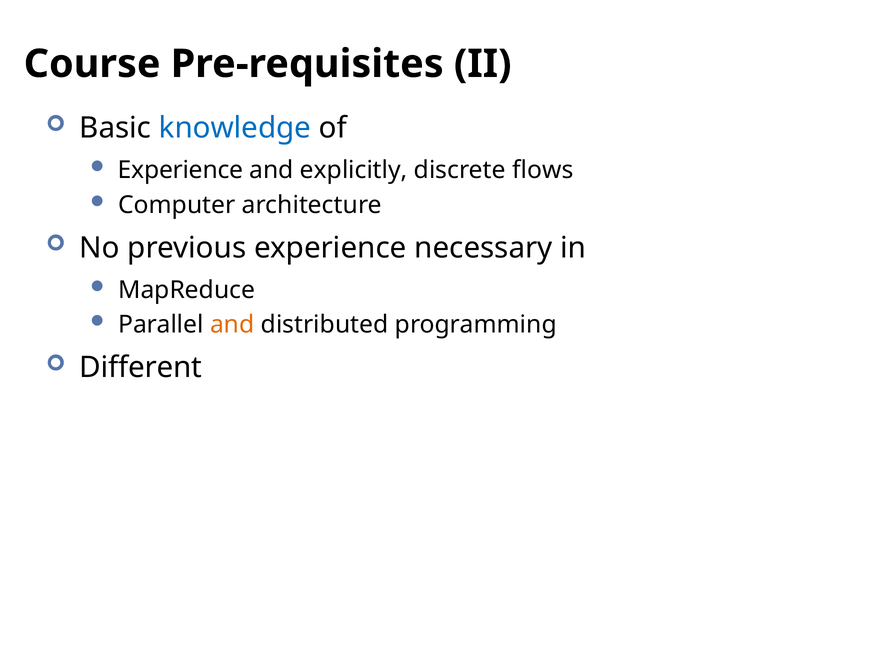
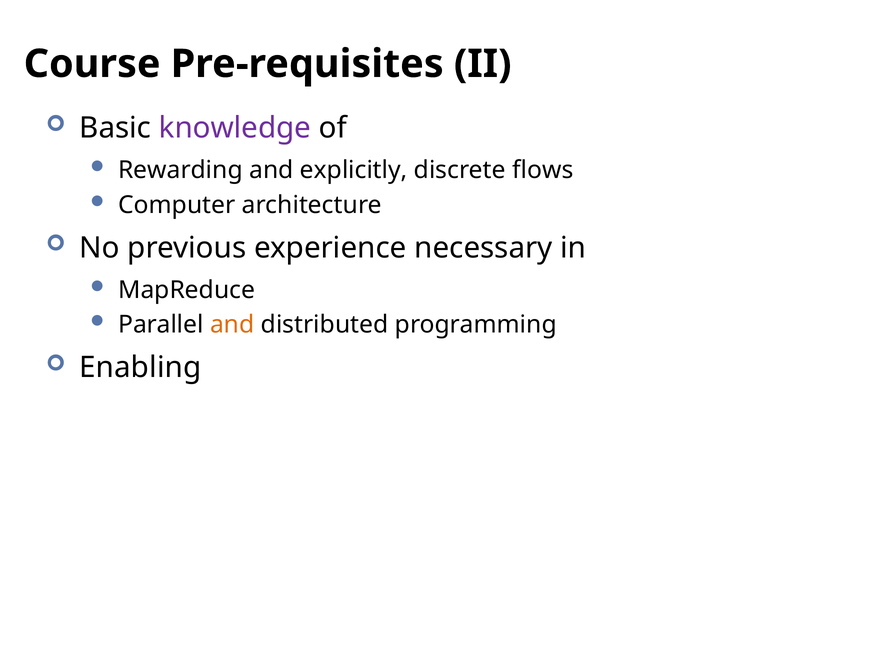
knowledge colour: blue -> purple (235, 128)
Experience: Experience -> Rewarding (180, 170)
Different: Different -> Enabling (140, 367)
